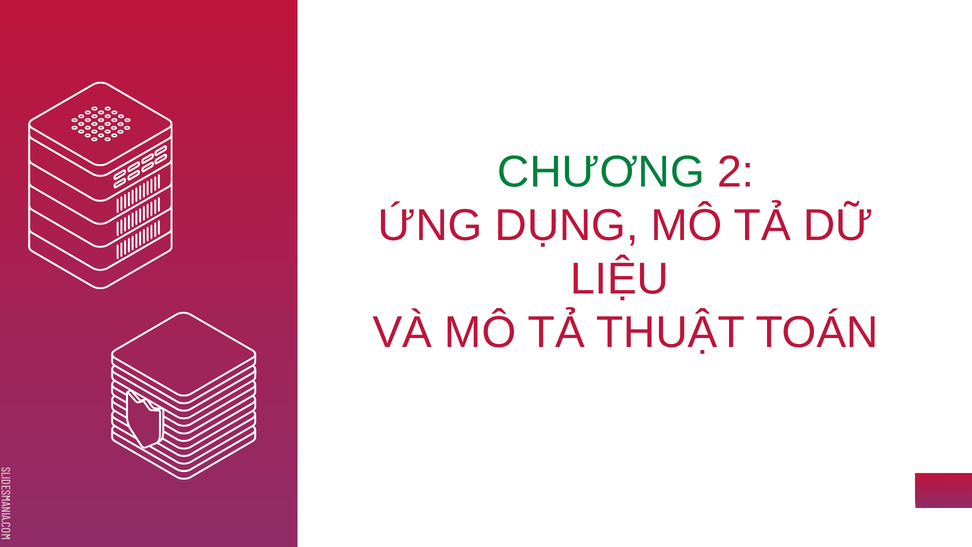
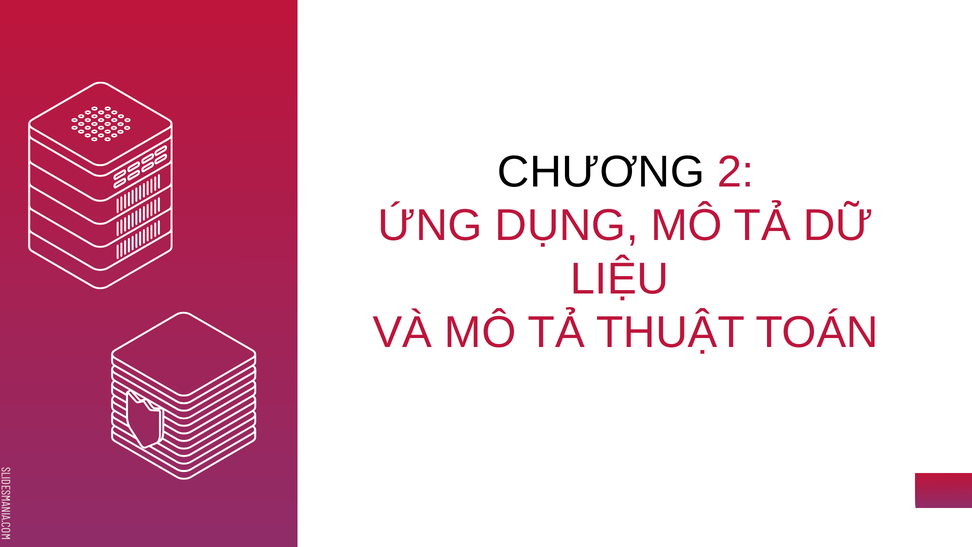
CHƯƠNG colour: green -> black (601, 172)
